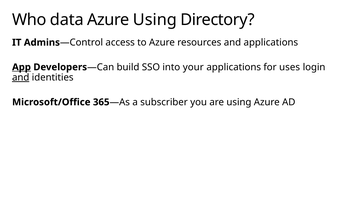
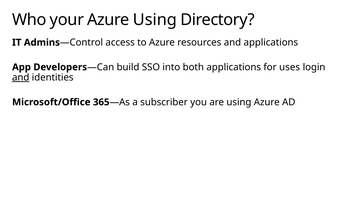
data: data -> your (67, 20)
App underline: present -> none (21, 67)
your: your -> both (193, 67)
